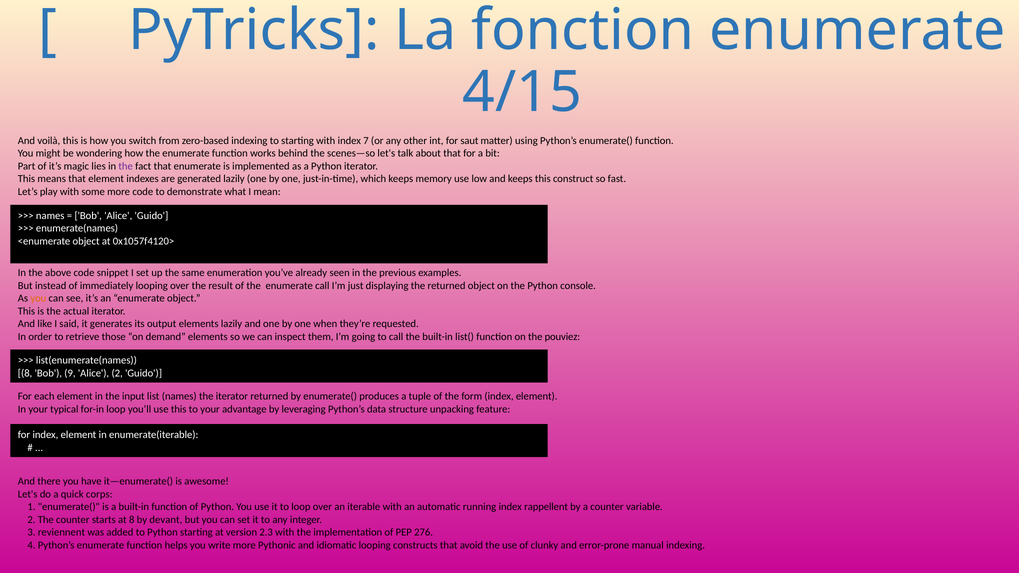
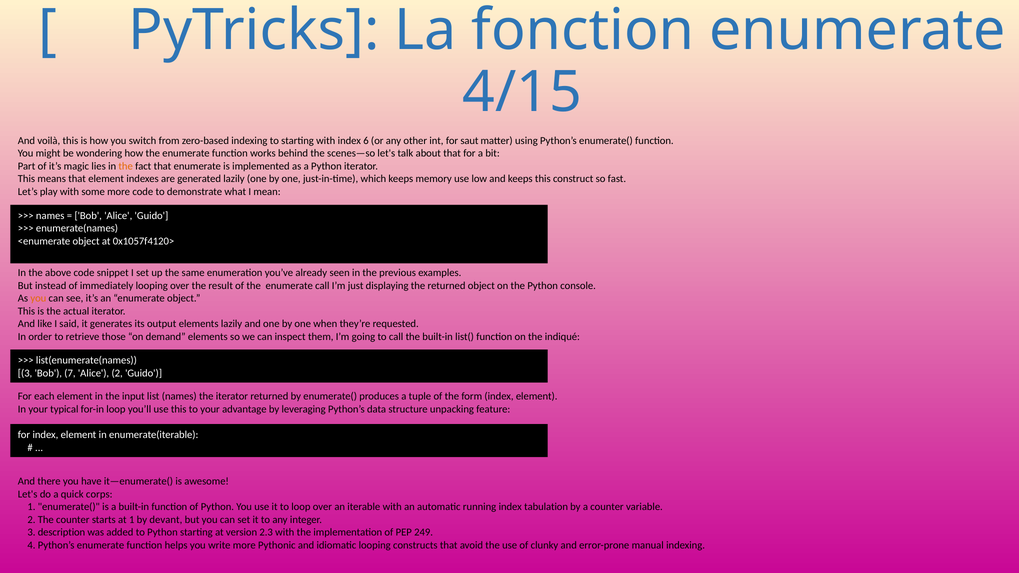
7: 7 -> 6 (366, 141)
the colour: purple -> orange (126, 166)
pouviez: pouviez -> indiqué (562, 337)
8: 8 -> 3 (25, 373)
9: 9 -> 7 (70, 373)
rappellent: rappellent -> tabulation (546, 507)
at 8: 8 -> 1 (132, 520)
reviennent: reviennent -> description (61, 532)
276: 276 -> 249 (424, 532)
